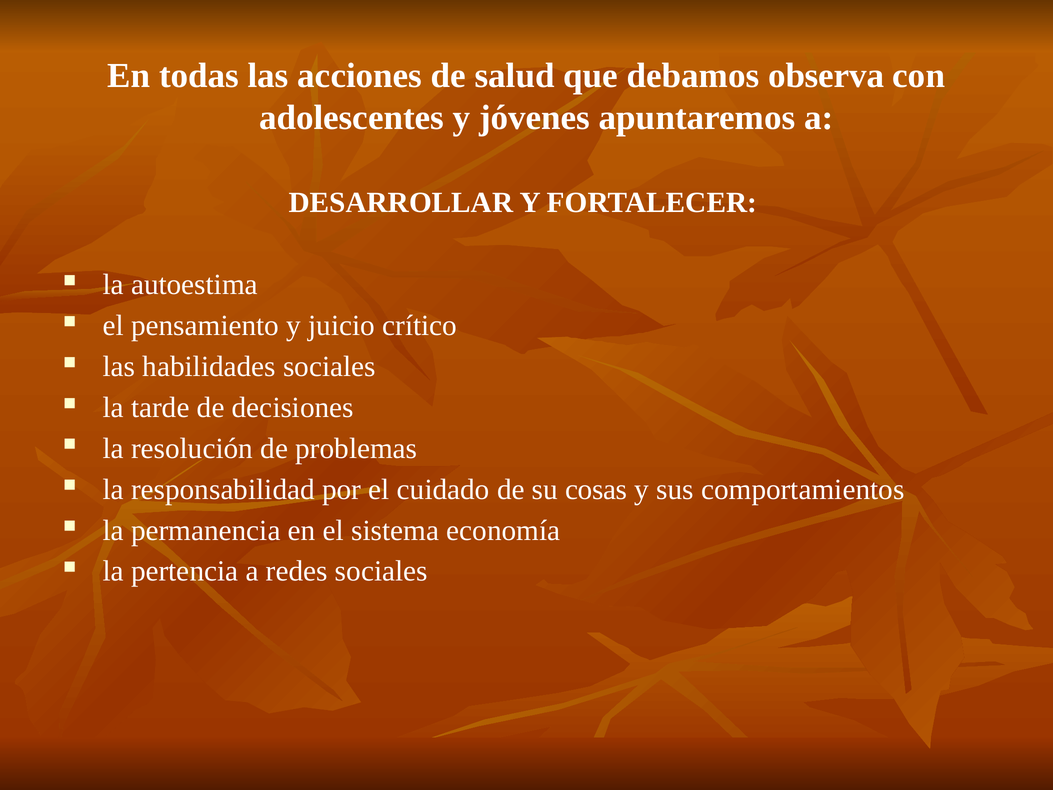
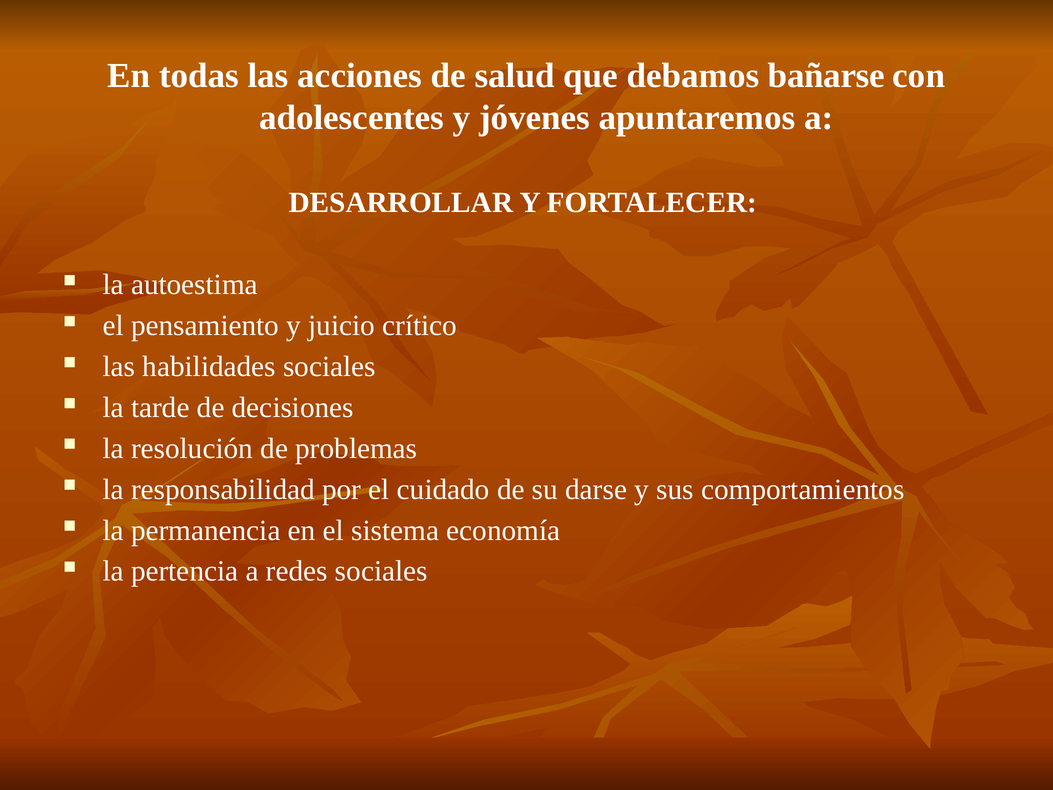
observa: observa -> bañarse (826, 75)
cosas: cosas -> darse (596, 489)
